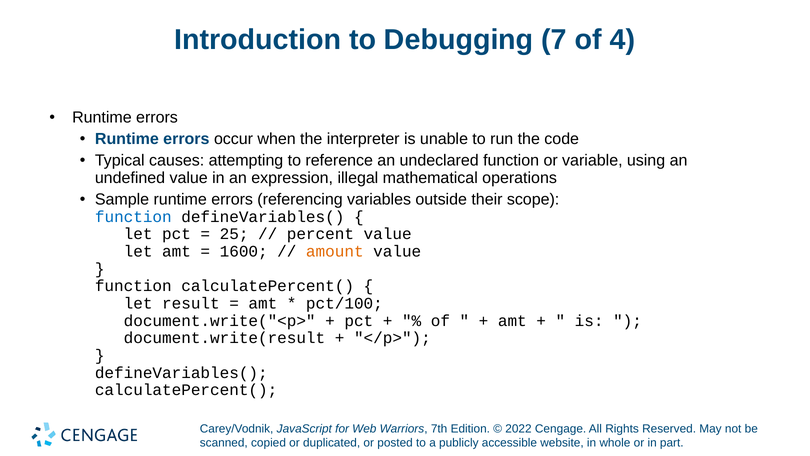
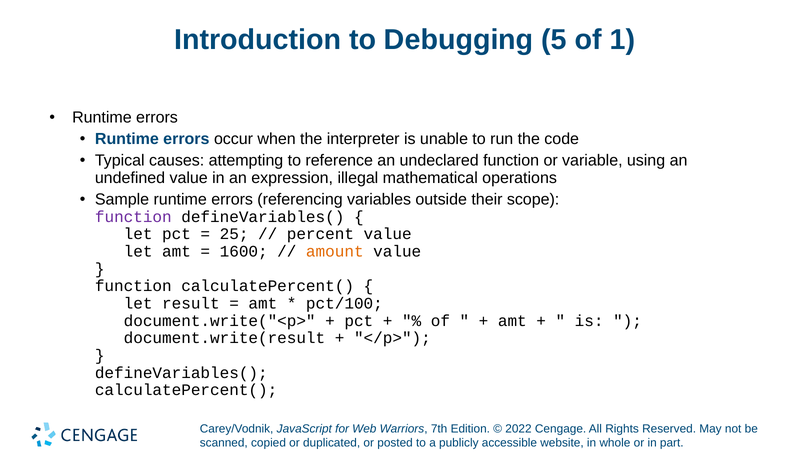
7: 7 -> 5 (554, 40)
4: 4 -> 1 (622, 40)
function colour: blue -> purple (133, 217)
